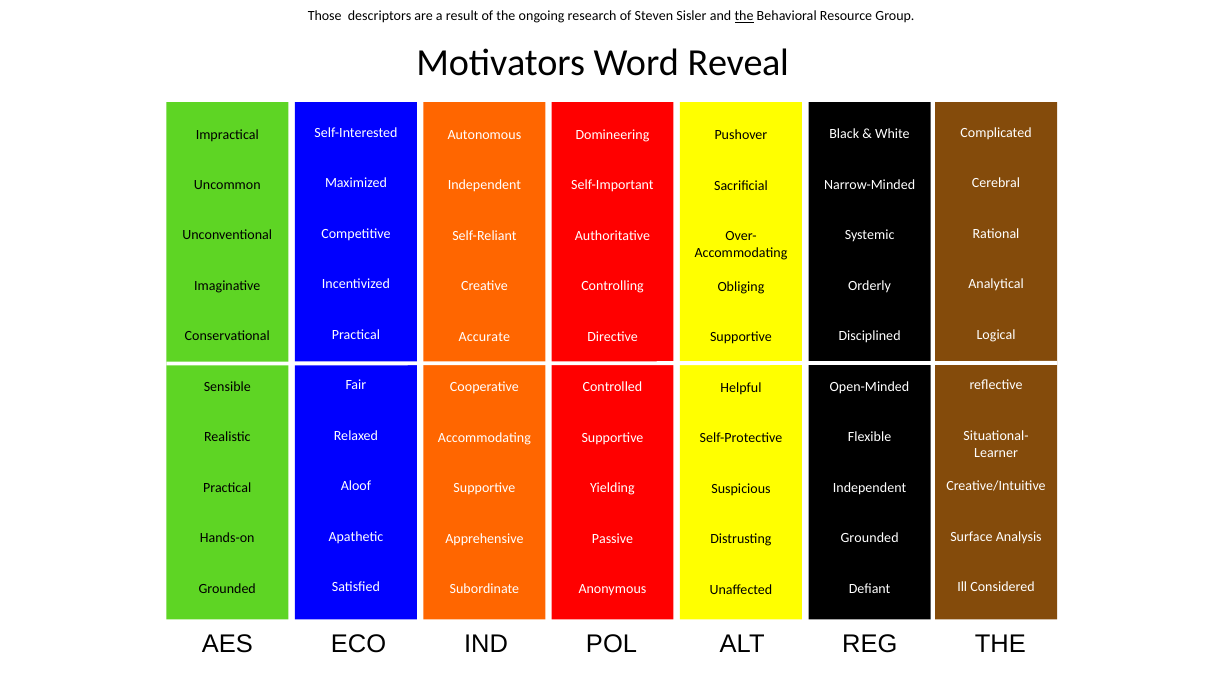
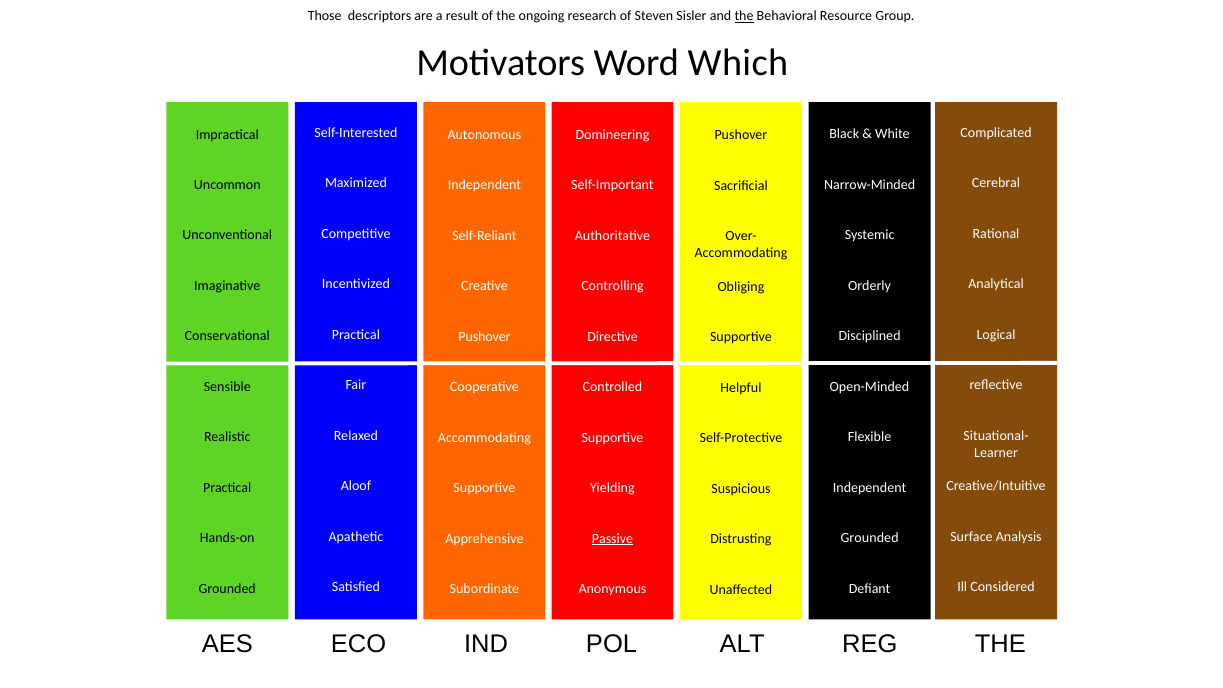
Reveal: Reveal -> Which (738, 63)
Accurate: Accurate -> Pushover (485, 337)
Passive underline: none -> present (612, 539)
